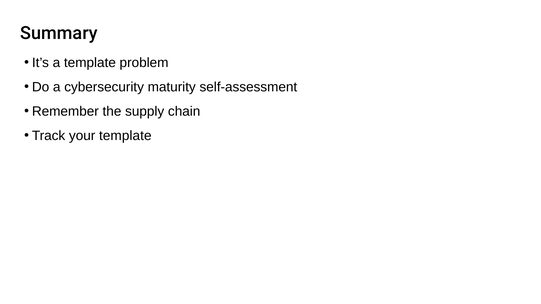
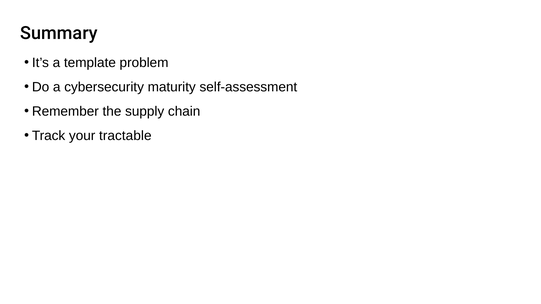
your template: template -> tractable (125, 136)
